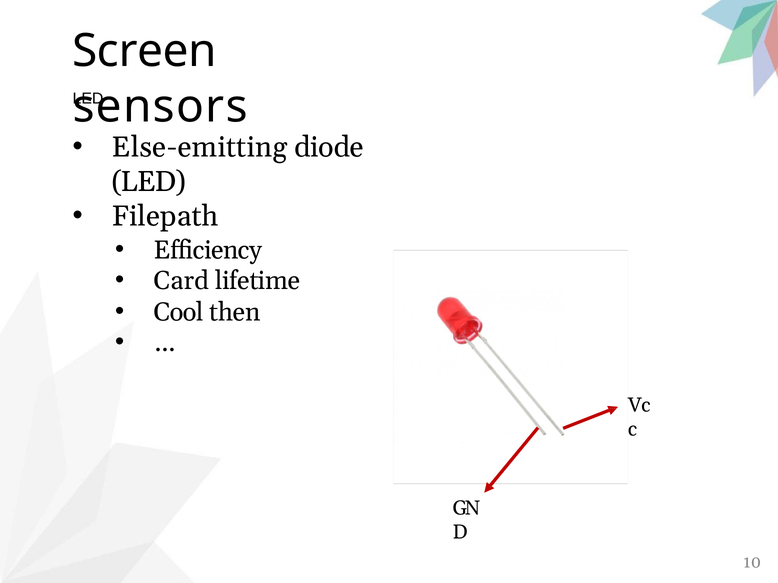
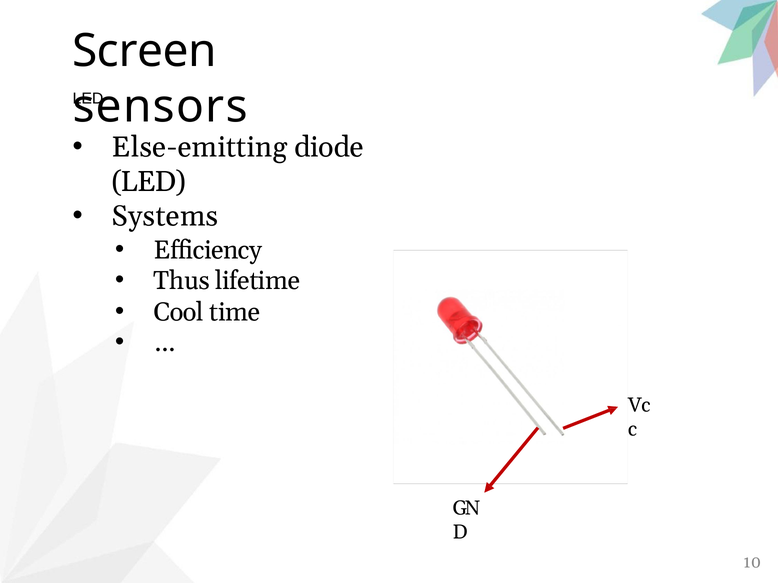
Filepath: Filepath -> Systems (165, 217)
Card: Card -> Thus (182, 281)
then: then -> time (235, 312)
